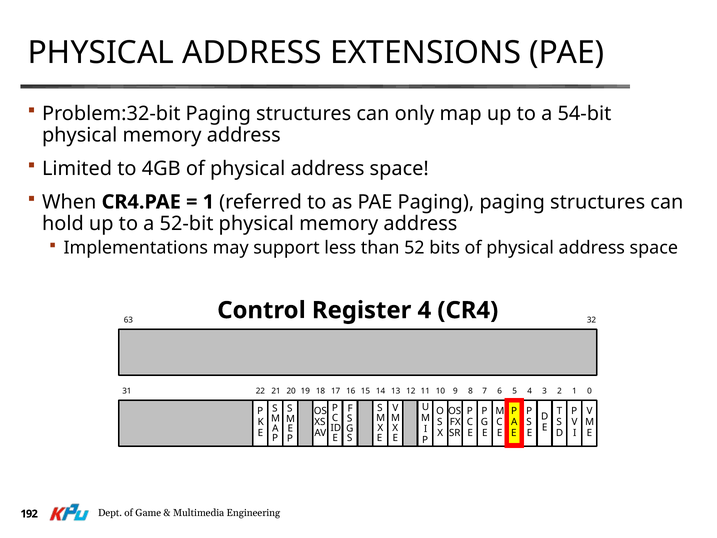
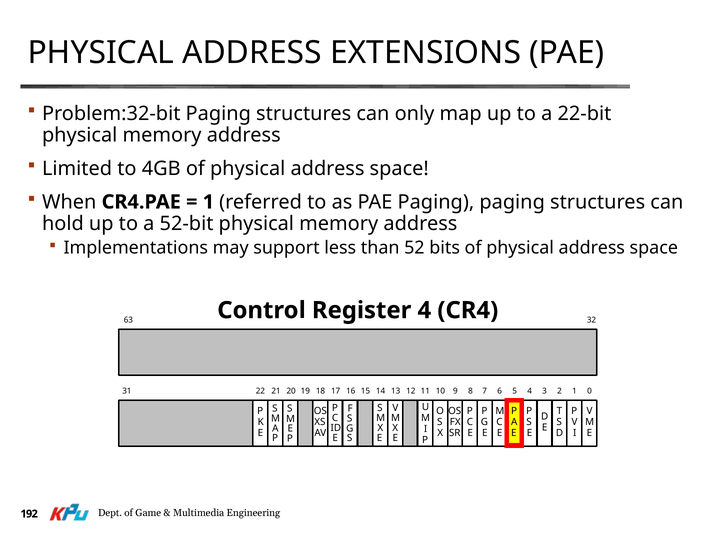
54-bit: 54-bit -> 22-bit (584, 113)
